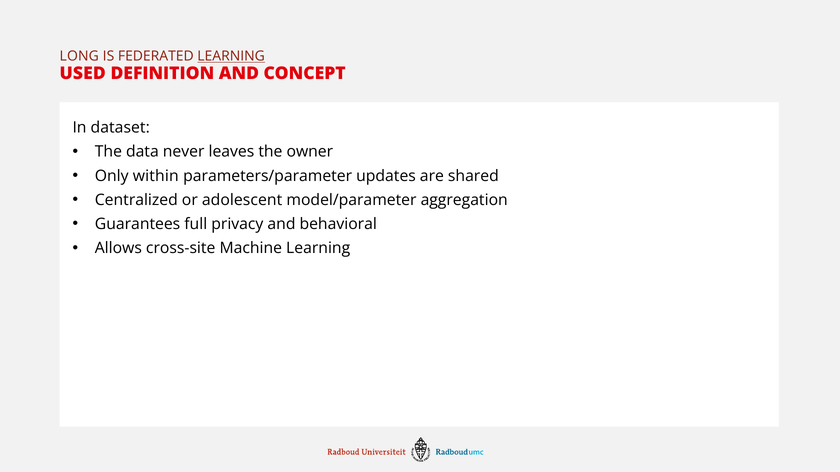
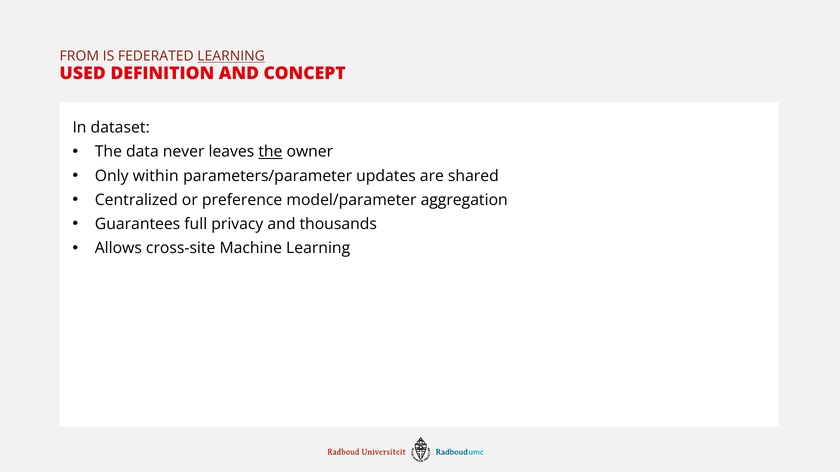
LONG: LONG -> FROM (79, 56)
the underline: none -> present (270, 152)
adolescent: adolescent -> preference (242, 200)
behavioral: behavioral -> thousands (338, 224)
